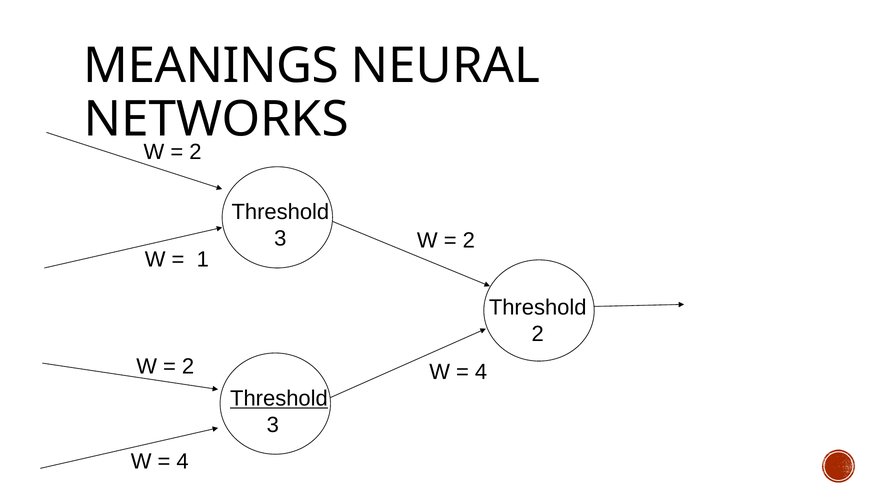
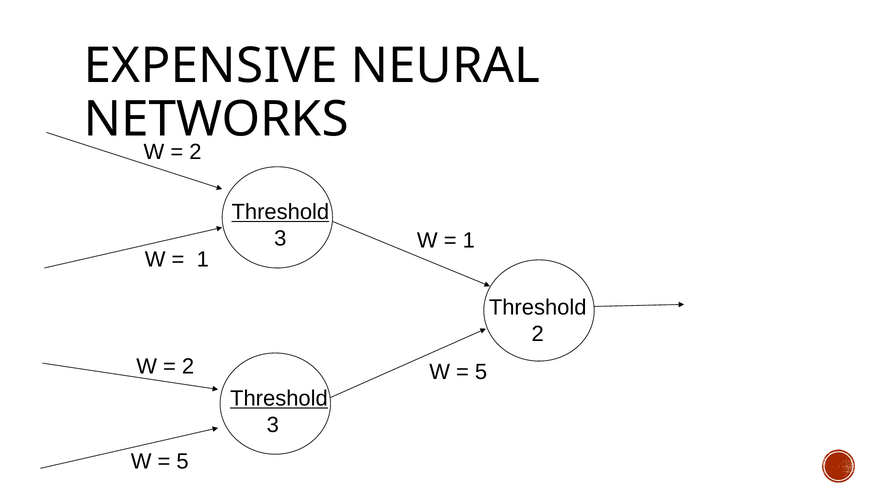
MEANINGS: MEANINGS -> EXPENSIVE (211, 66)
Threshold underline: none -> present (280, 212)
2: 2 -> 1 (469, 240)
4: 4 -> 5 (481, 372)
4: 4 -> 5 (183, 461)
